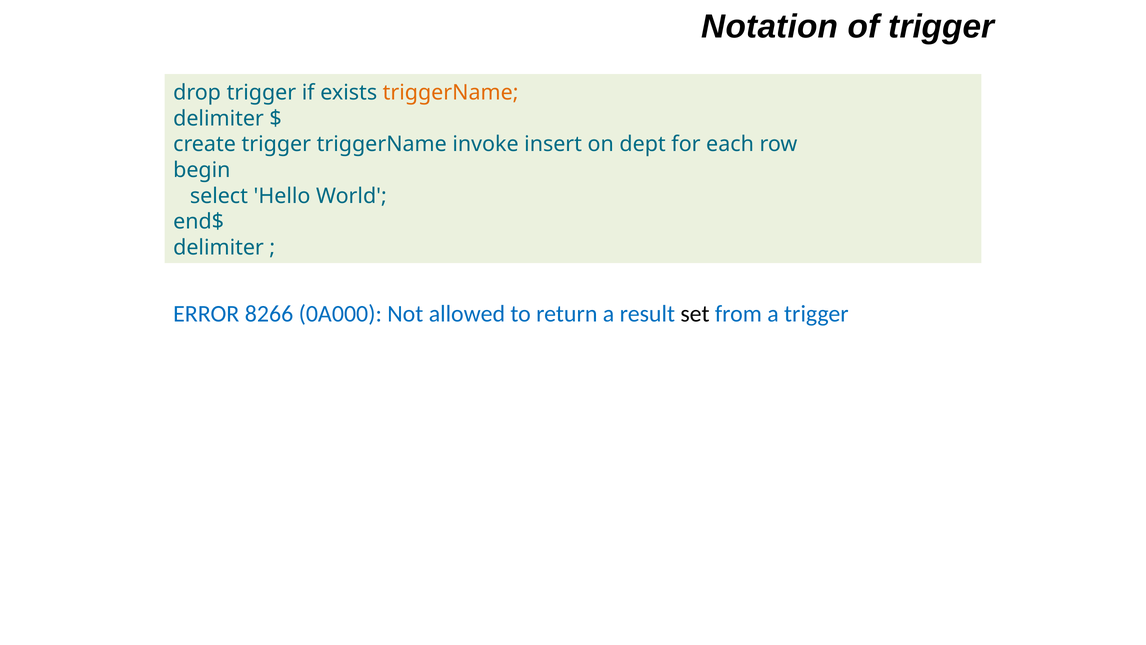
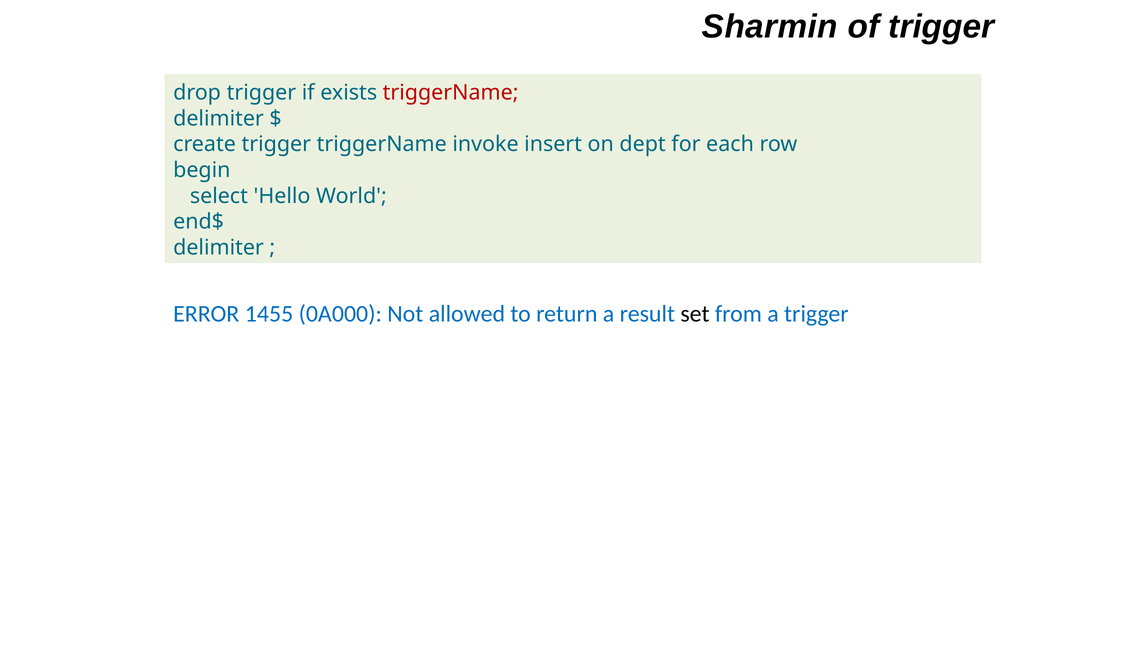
Notation: Notation -> Sharmin (770, 27)
triggerName colour: orange -> red (451, 93)
8266: 8266 -> 1455 (269, 314)
